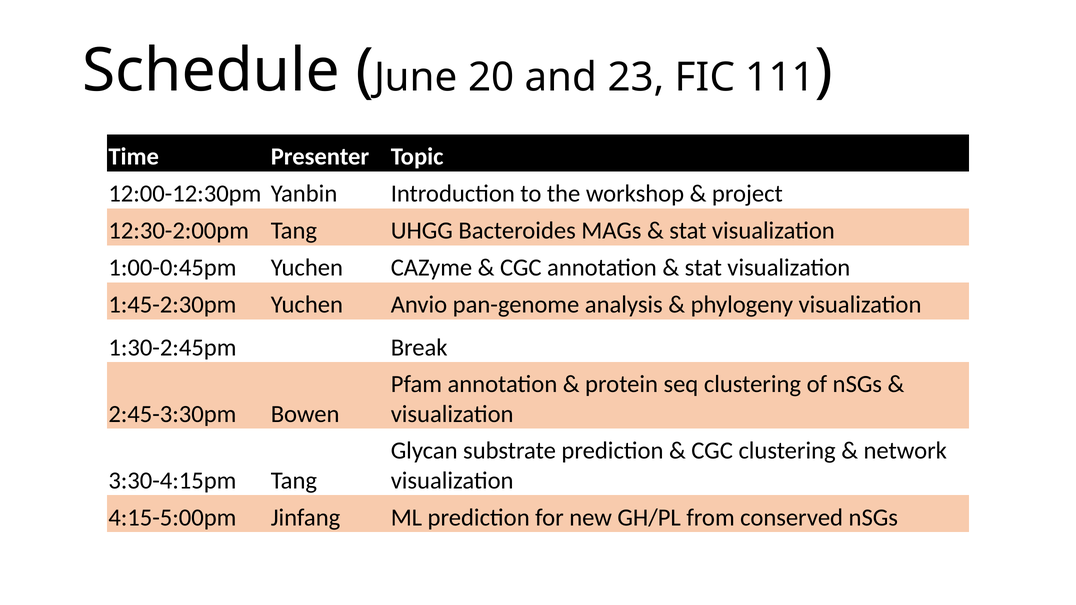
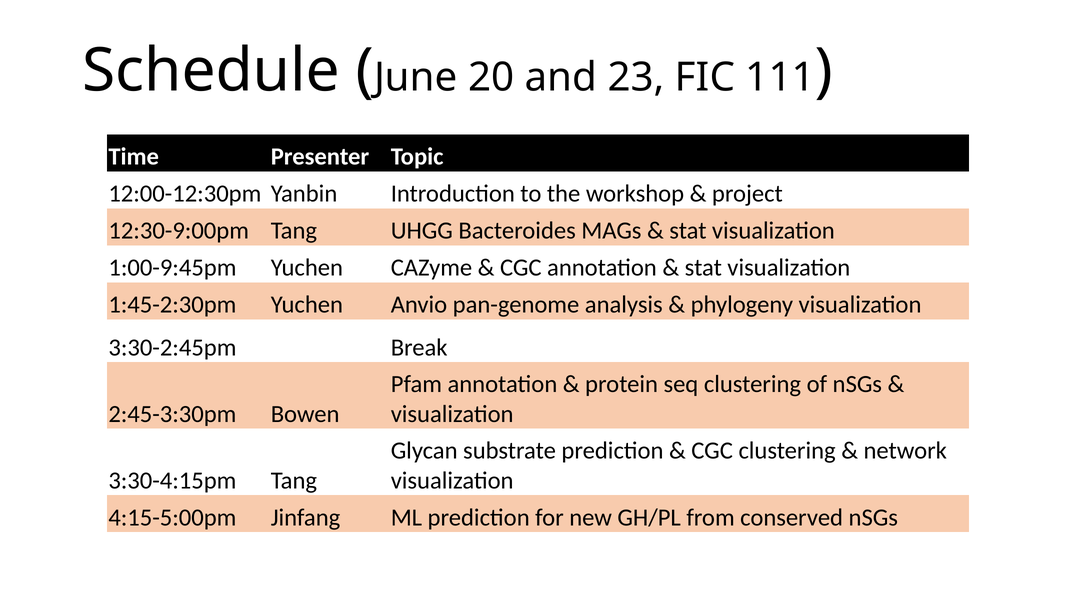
12:30-2:00pm: 12:30-2:00pm -> 12:30-9:00pm (179, 231)
1:00-0:45pm: 1:00-0:45pm -> 1:00-9:45pm (172, 268)
1:30-2:45pm: 1:30-2:45pm -> 3:30-2:45pm (172, 348)
